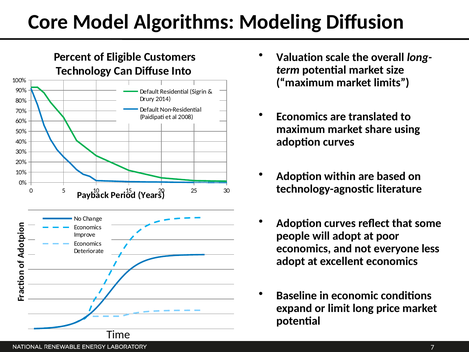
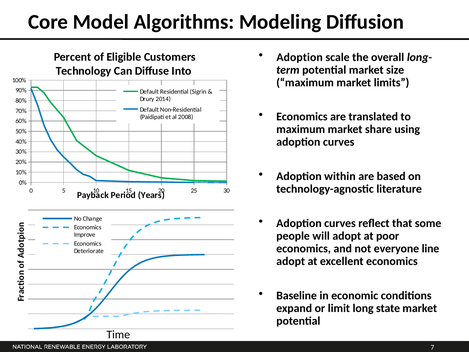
Valuation: Valuation -> Adoption (300, 57)
less: less -> line (430, 248)
price: price -> state (388, 308)
